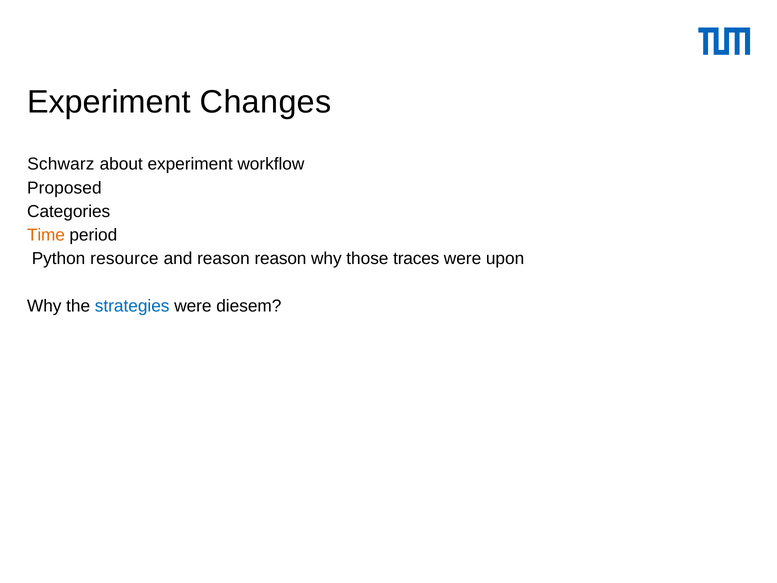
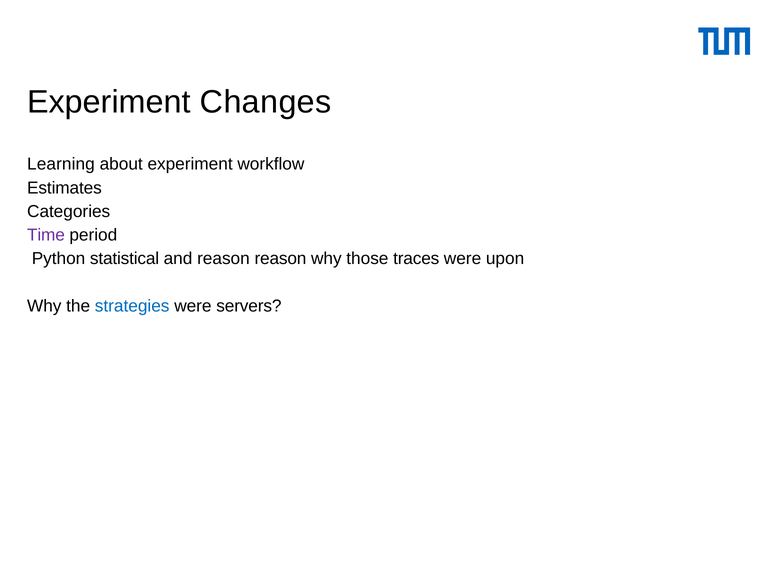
Schwarz: Schwarz -> Learning (61, 164)
Proposed: Proposed -> Estimates (64, 188)
Time colour: orange -> purple (46, 235)
resource: resource -> statistical (125, 259)
diesem: diesem -> servers (249, 306)
